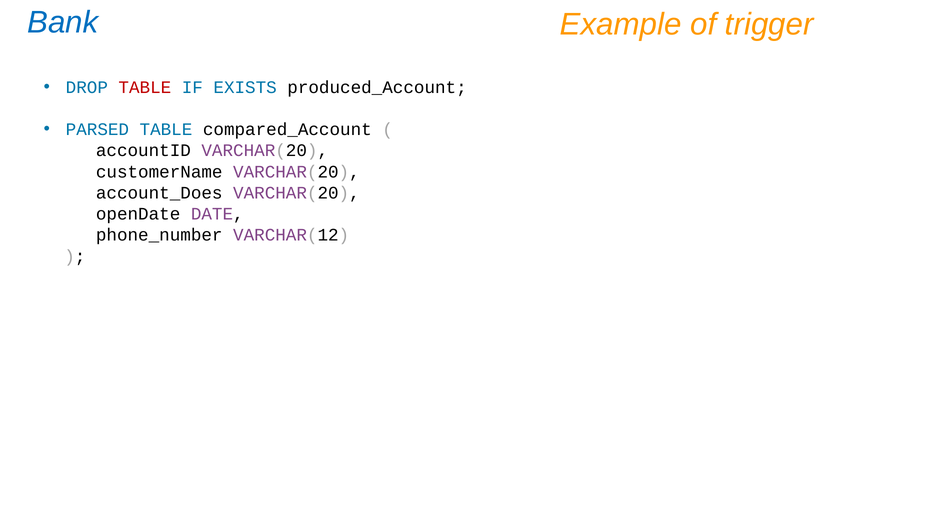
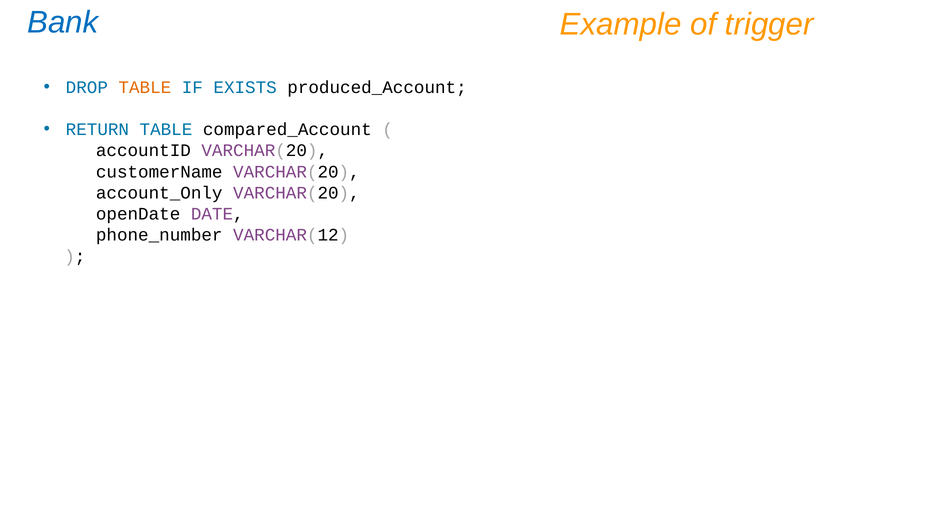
TABLE colour: red -> orange (145, 87)
PARSED: PARSED -> RETURN (97, 129)
account_Does: account_Does -> account_Only (159, 193)
